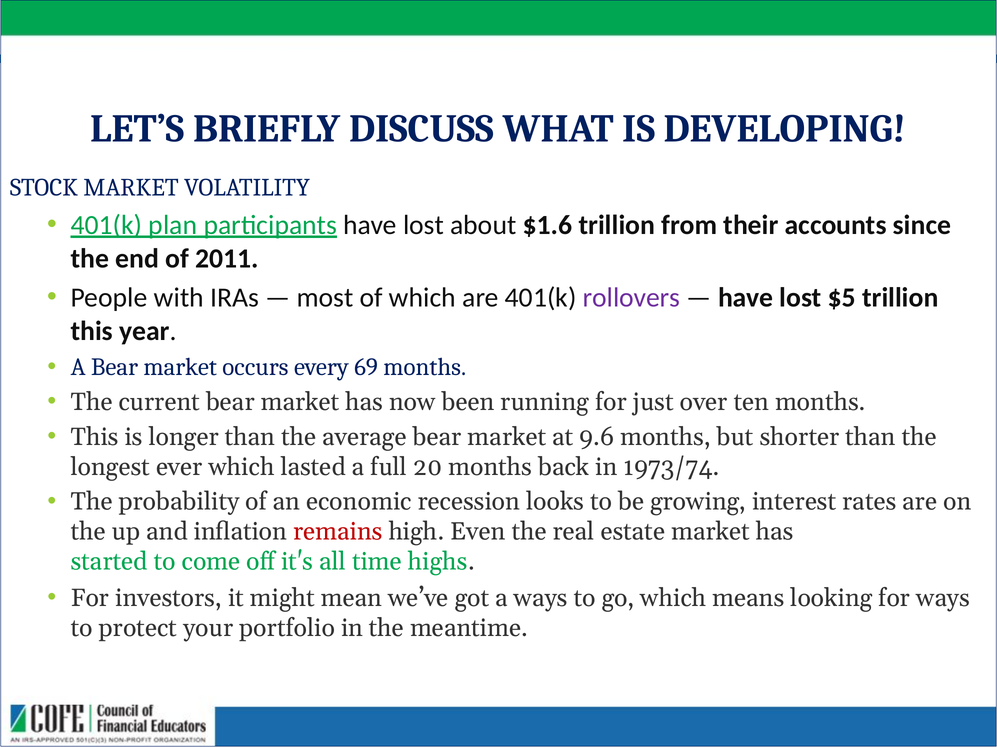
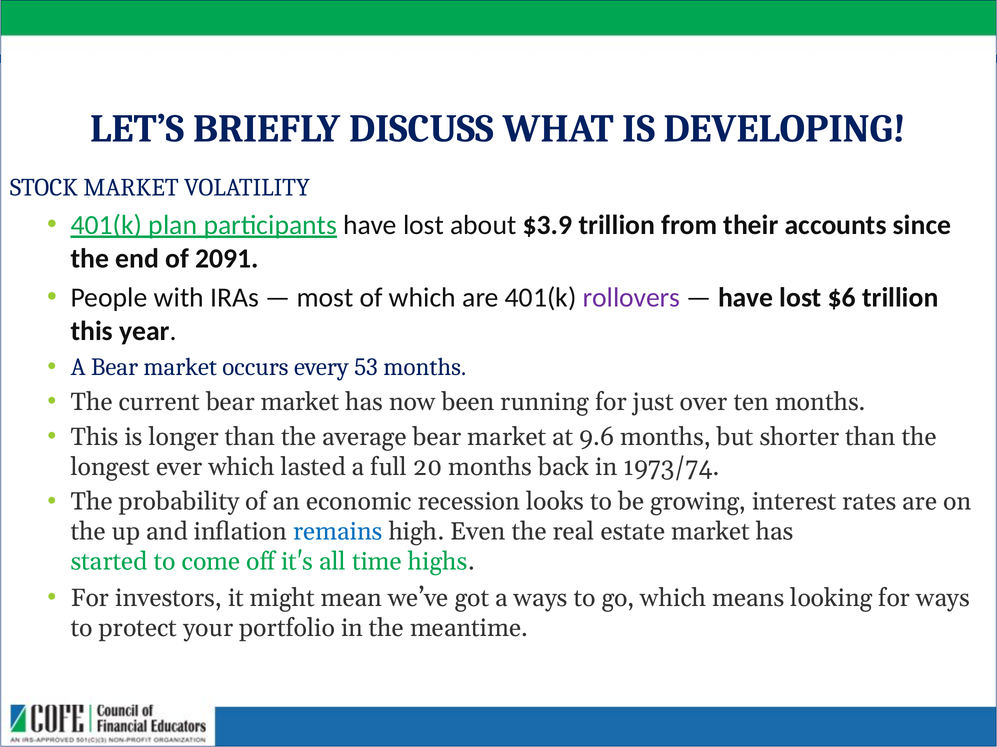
$1.6: $1.6 -> $3.9 (548, 225)
2011: 2011 -> 2091 (227, 259)
$5: $5 -> $6 (842, 298)
69: 69 -> 53 (366, 368)
remains colour: red -> blue (338, 532)
